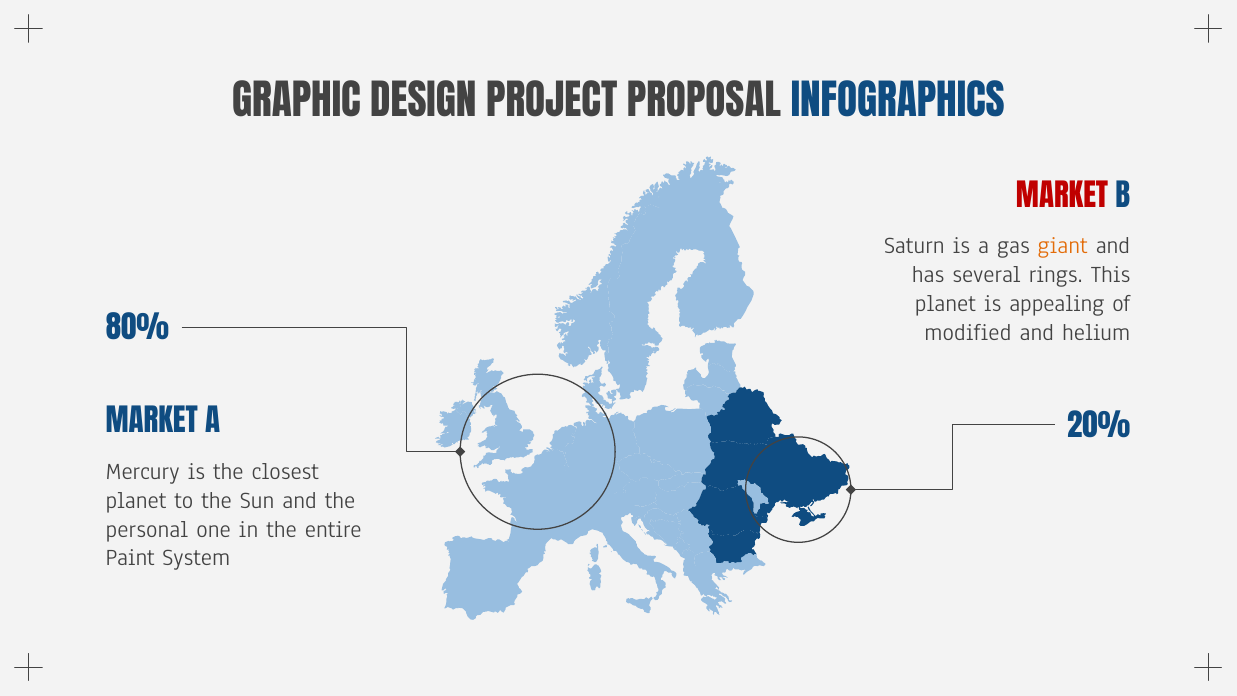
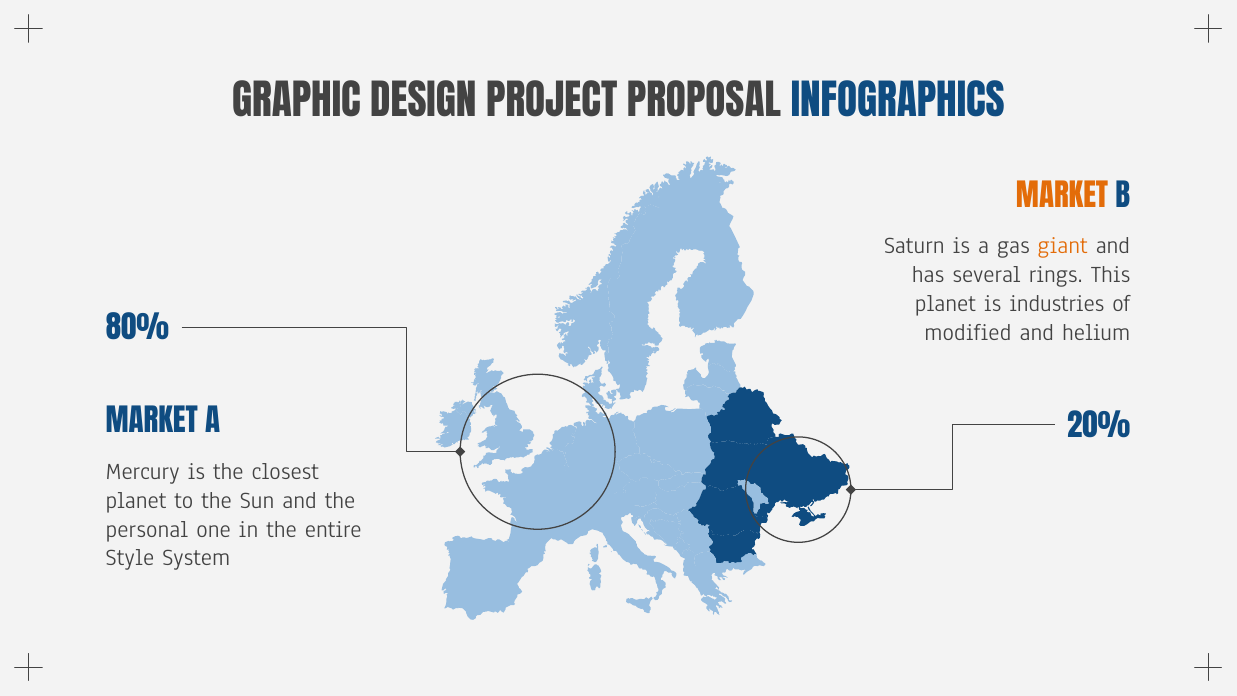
MARKET colour: red -> orange (1062, 197)
appealing: appealing -> industries (1057, 303)
Paint: Paint -> Style (130, 558)
